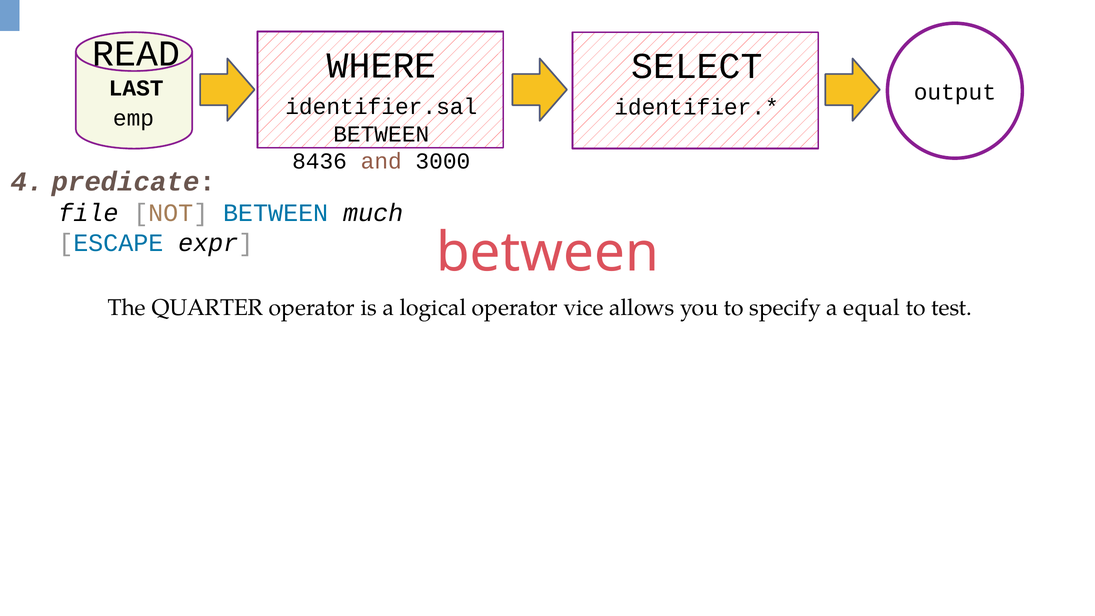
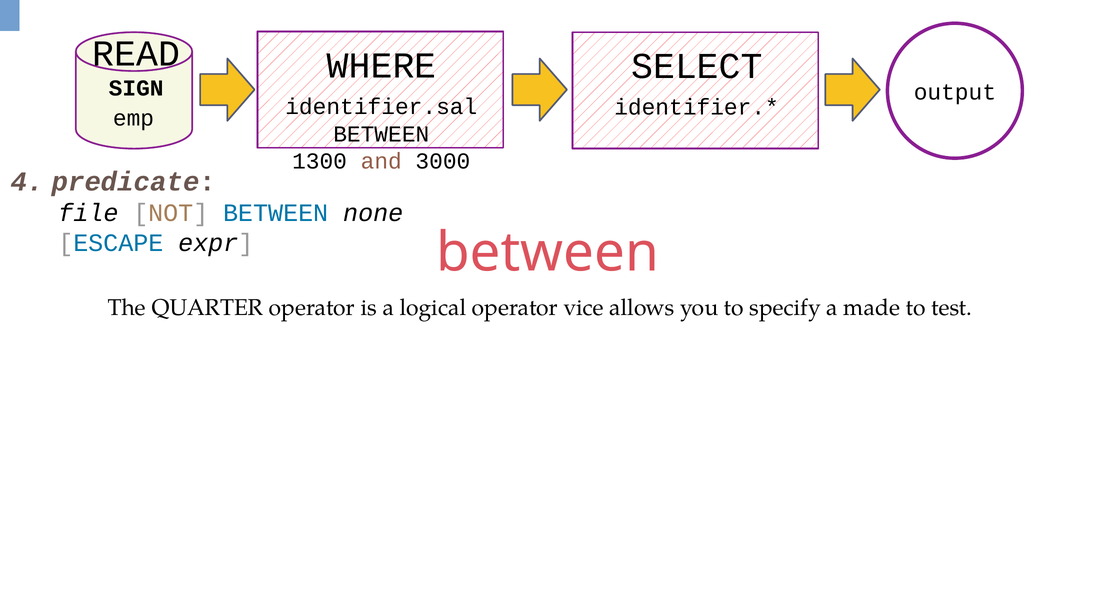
LAST: LAST -> SIGN (136, 88)
8436: 8436 -> 1300 (320, 161)
much: much -> none (373, 213)
equal: equal -> made (872, 308)
